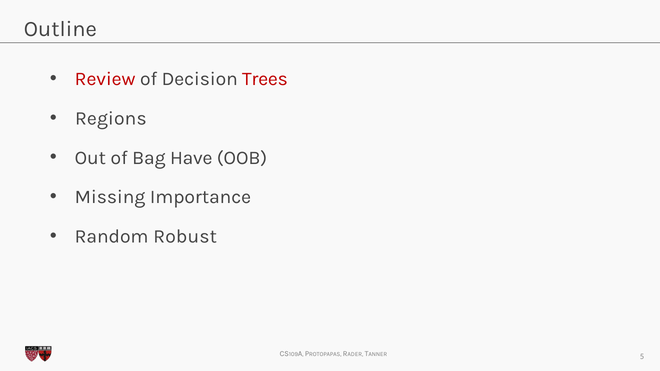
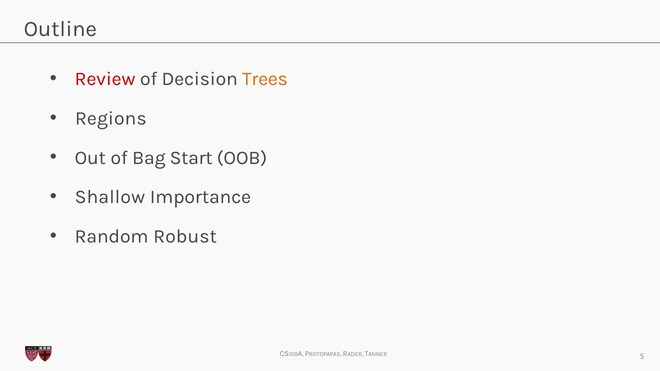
Trees colour: red -> orange (265, 79)
Have: Have -> Start (191, 158)
Missing: Missing -> Shallow (110, 197)
